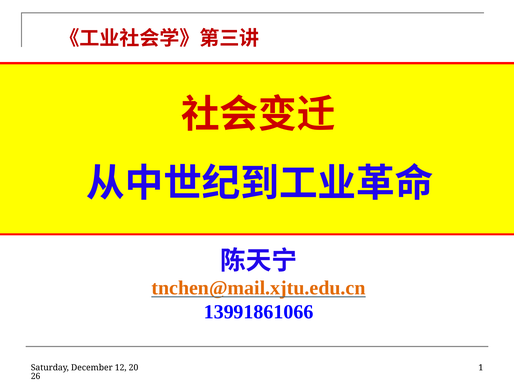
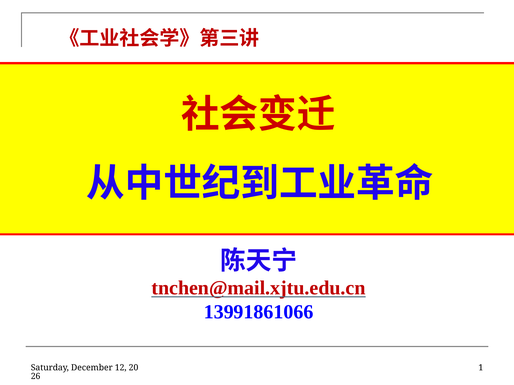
tnchen@mail.xjtu.edu.cn colour: orange -> red (259, 288)
